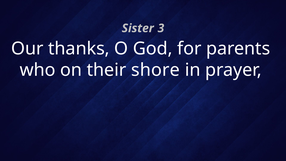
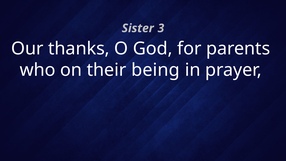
shore: shore -> being (155, 70)
